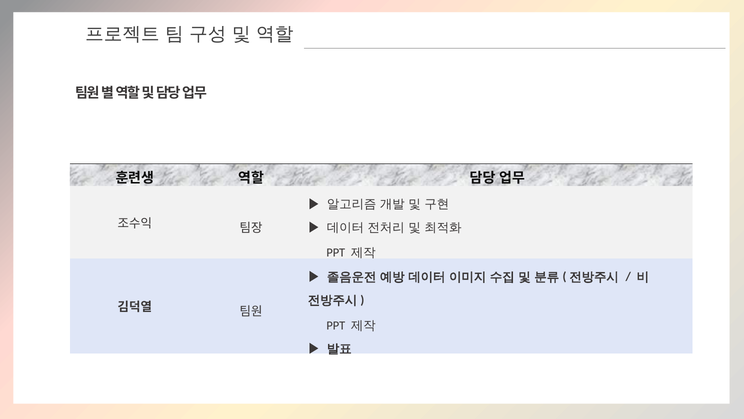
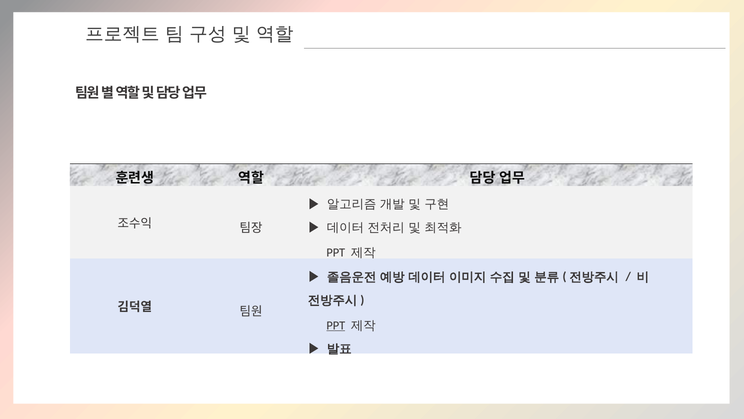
PPT underline: none -> present (336, 325)
